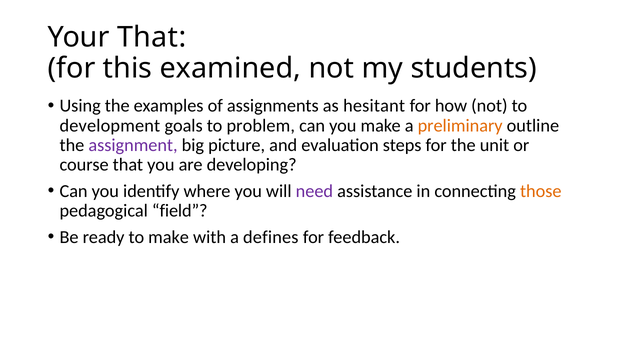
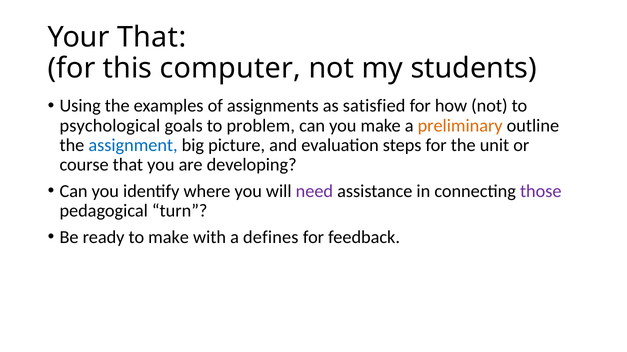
examined: examined -> computer (230, 68)
hesitant: hesitant -> satisfied (374, 106)
development: development -> psychological (110, 126)
assignment colour: purple -> blue (133, 146)
those colour: orange -> purple (541, 192)
field: field -> turn (180, 211)
